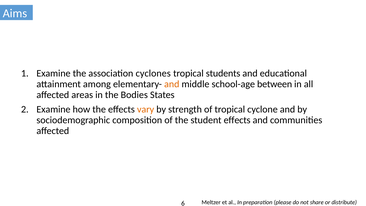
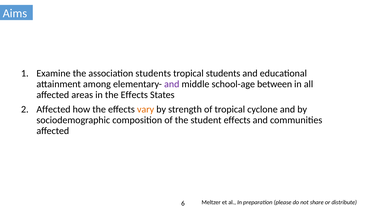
association cyclones: cyclones -> students (153, 73)
and colour: orange -> purple (172, 84)
in the Bodies: Bodies -> Effects (134, 95)
Examine: Examine -> Affected (53, 109)
